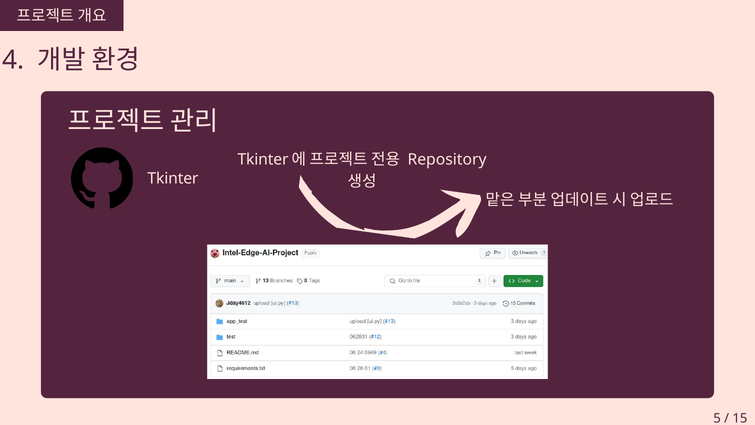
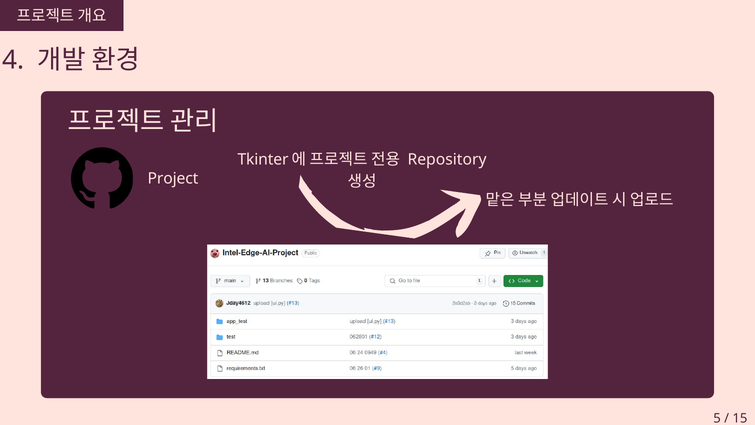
Tkinter: Tkinter -> Project (173, 178)
